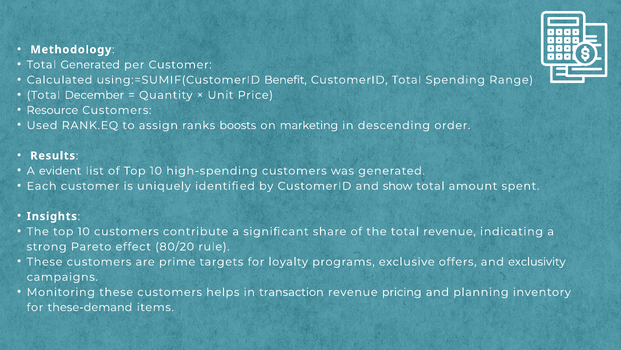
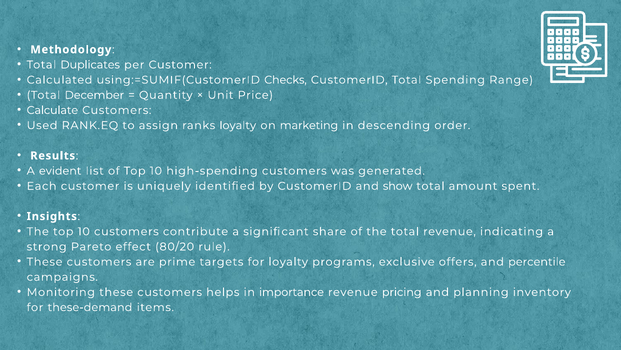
Total Generated: Generated -> Duplicates (90, 65)
Benefit: Benefit -> Checks (285, 80)
Resource: Resource -> Calculate (52, 110)
ranks boosts: boosts -> loyalty (238, 125)
exclusivity: exclusivity -> percentile (537, 261)
transaction: transaction -> importance (292, 292)
